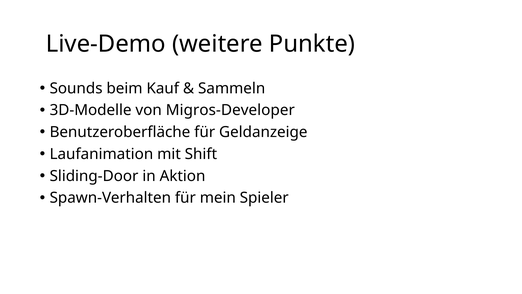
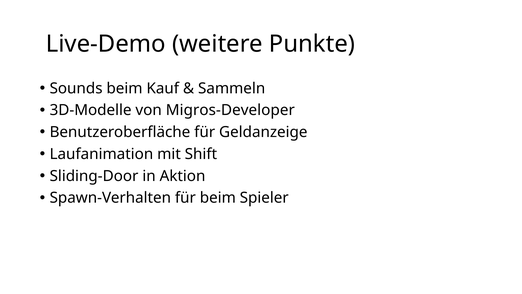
für mein: mein -> beim (218, 198)
